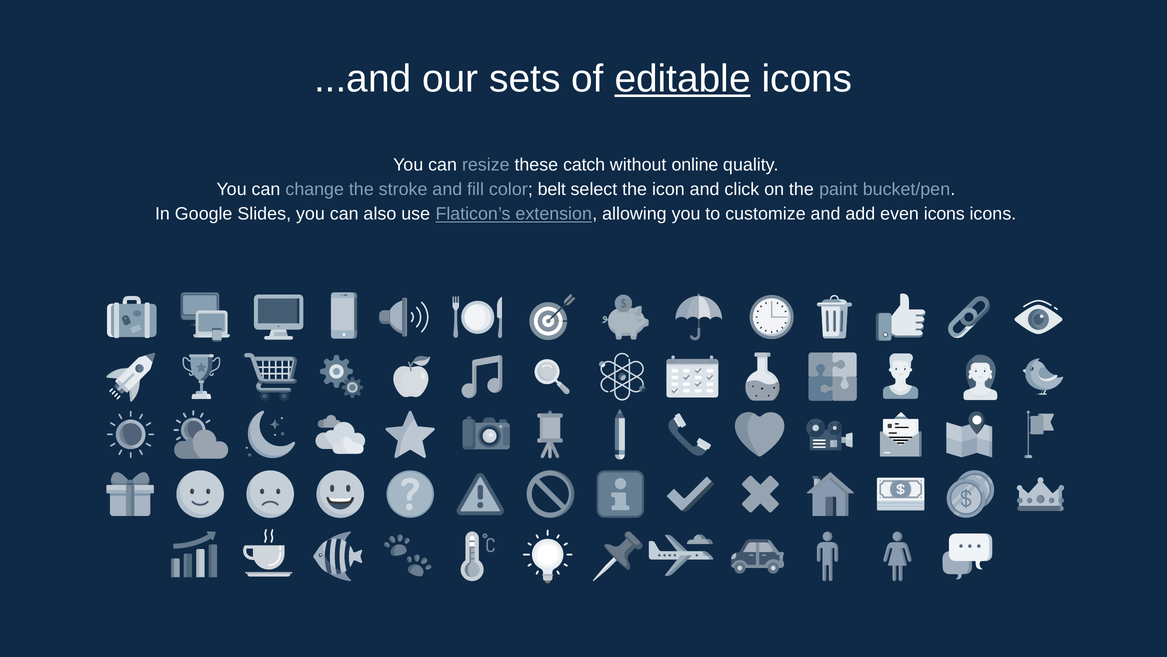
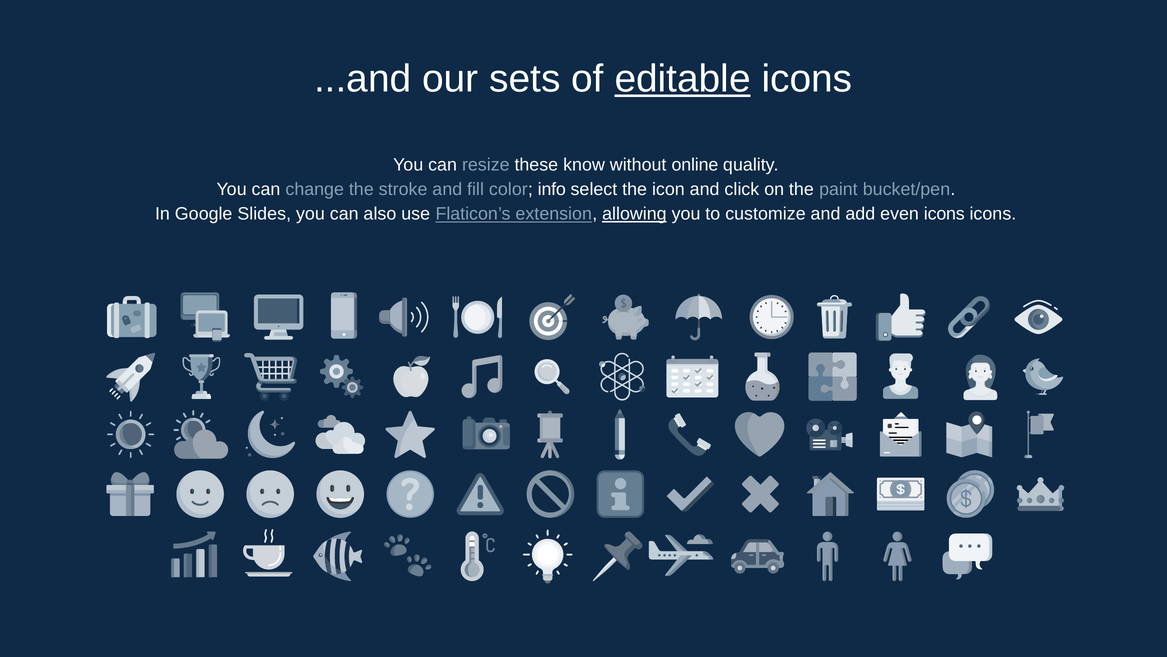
catch: catch -> know (584, 165)
belt: belt -> info (552, 189)
allowing underline: none -> present (634, 214)
